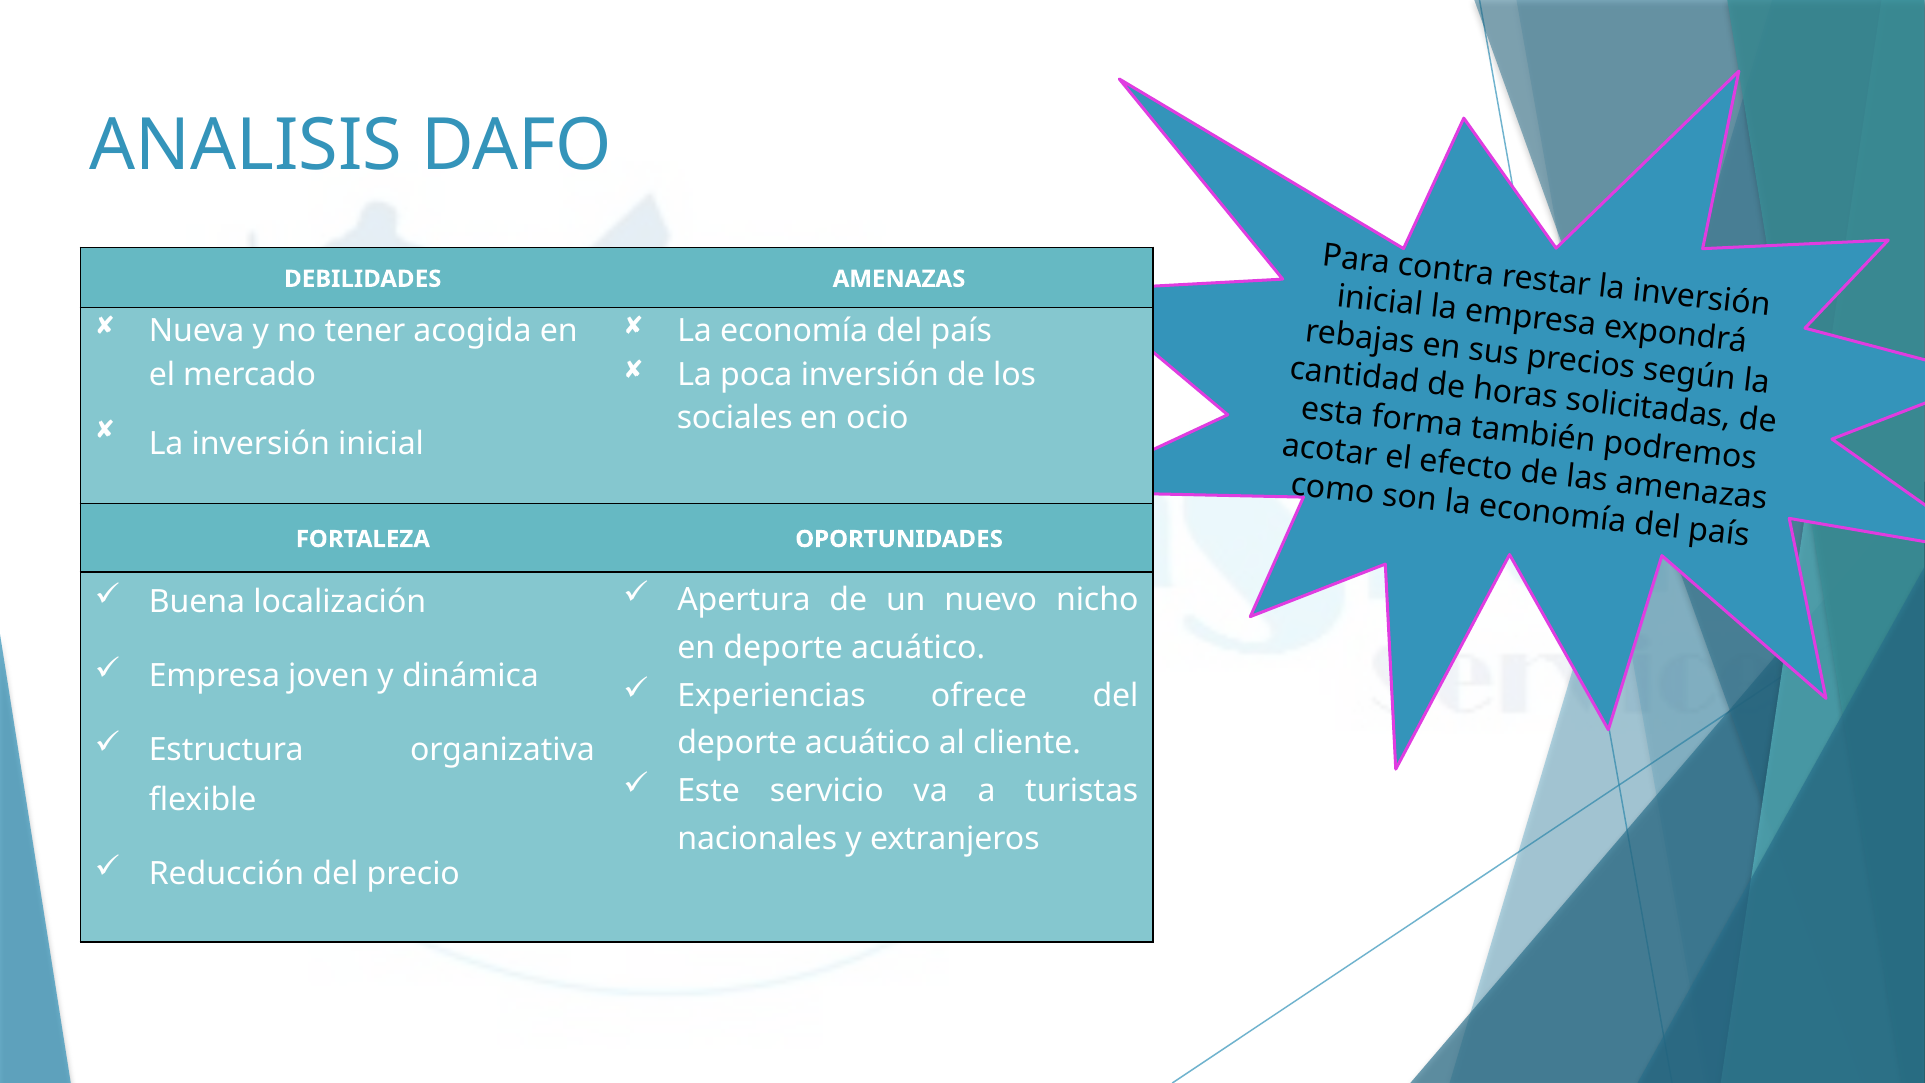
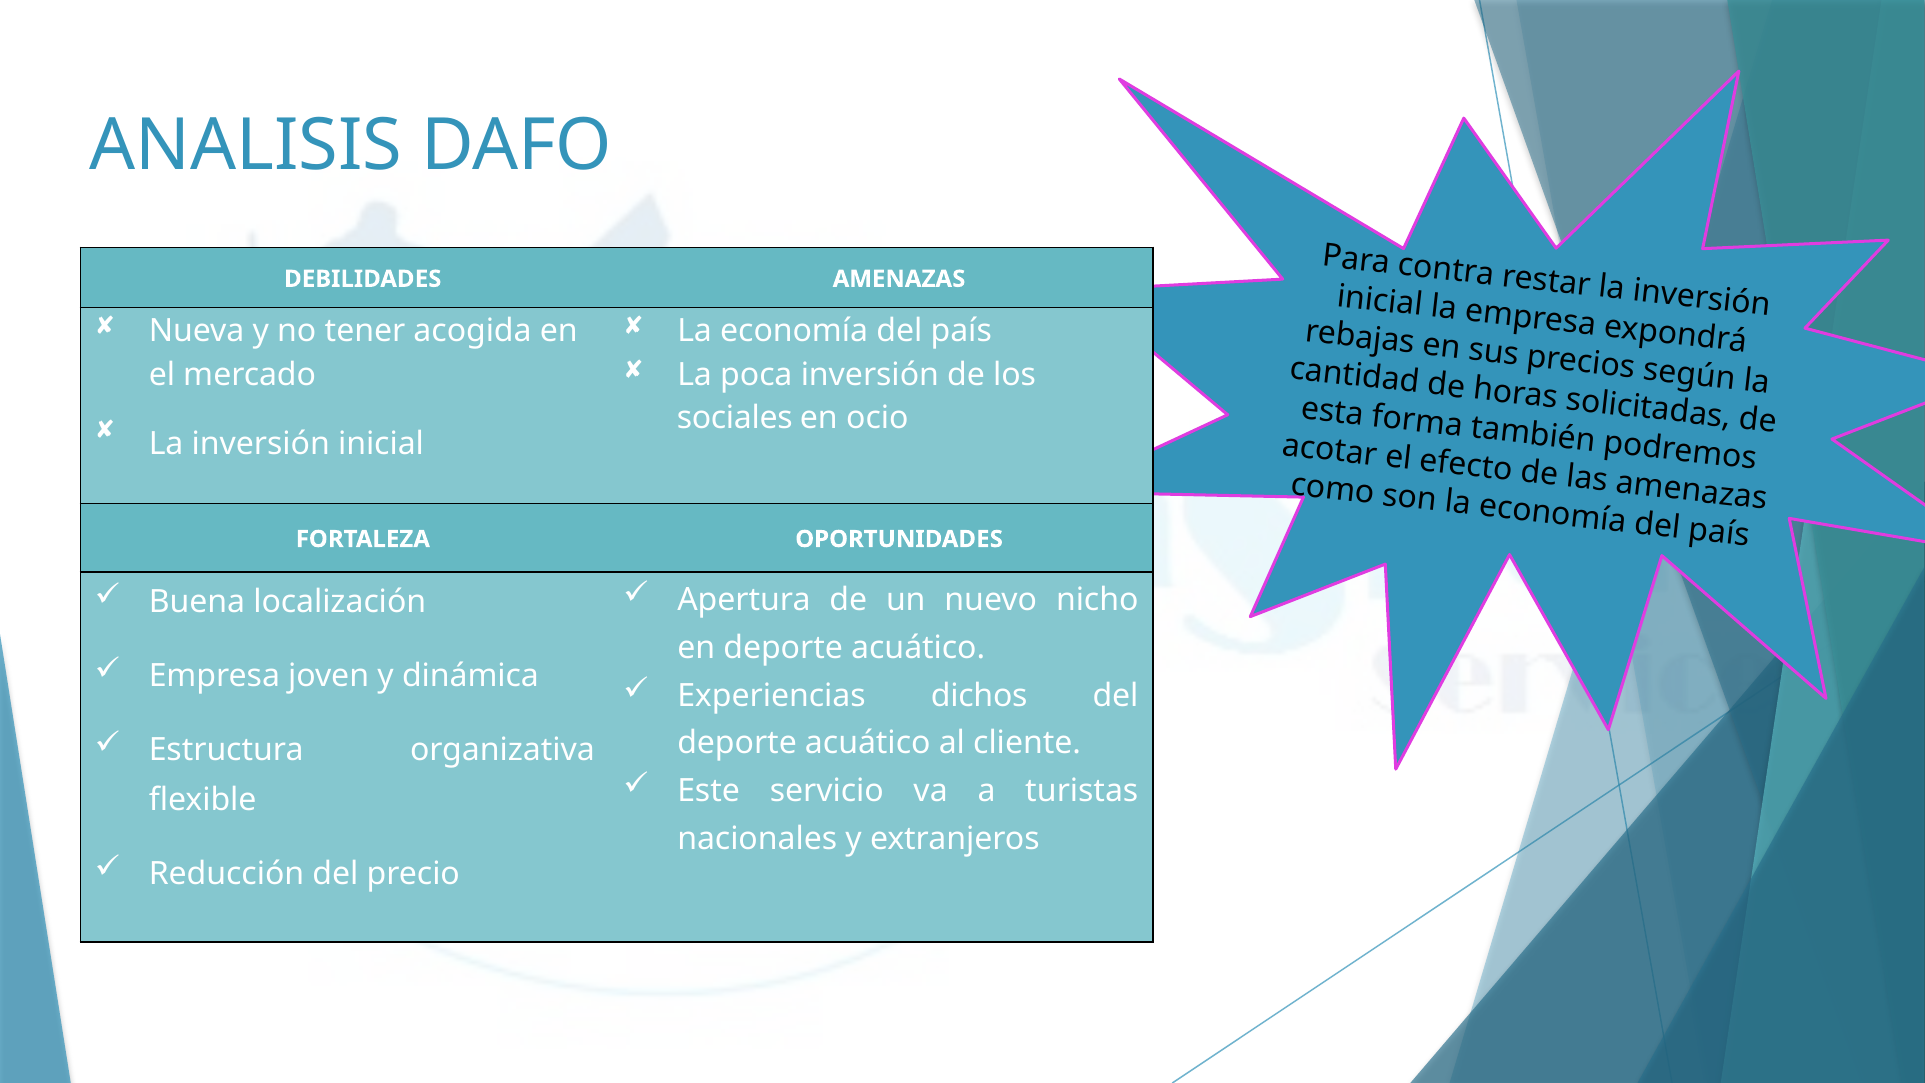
ofrece: ofrece -> dichos (979, 695)
